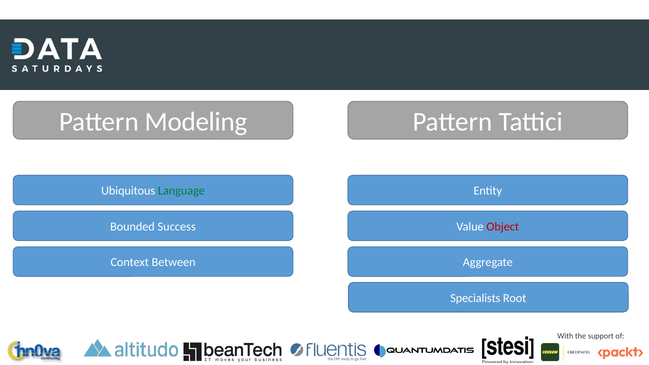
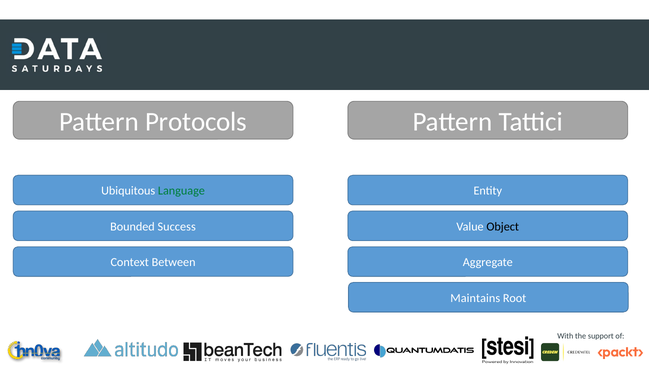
Modeling: Modeling -> Protocols (196, 122)
Object colour: red -> black (503, 227)
Specialists: Specialists -> Maintains (475, 298)
